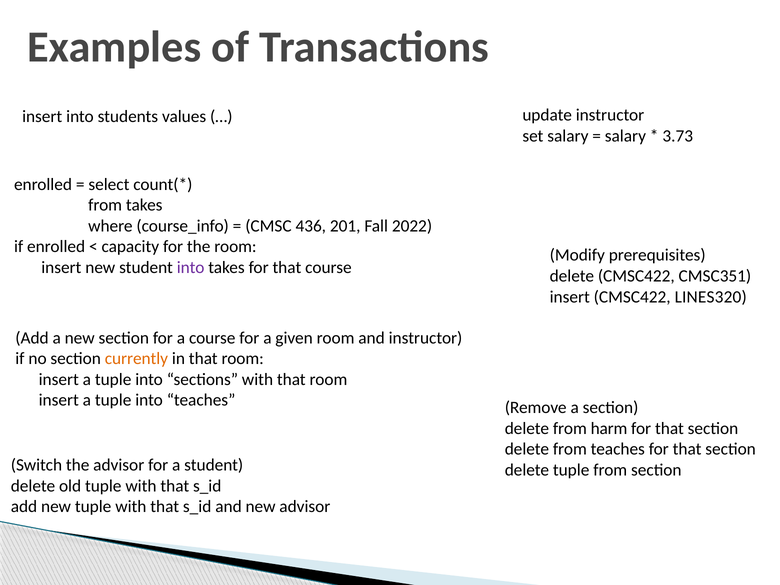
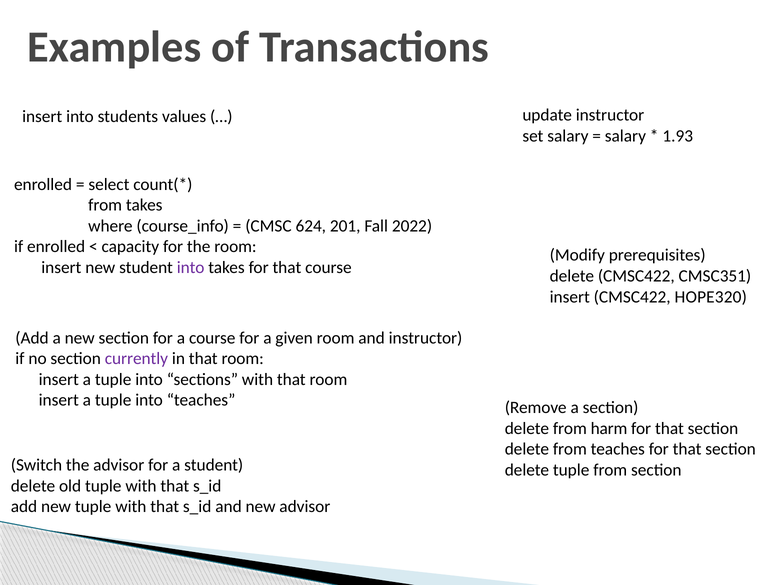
3.73: 3.73 -> 1.93 (678, 136)
436: 436 -> 624 (311, 226)
LINES320: LINES320 -> HOPE320 (711, 297)
currently colour: orange -> purple (136, 359)
